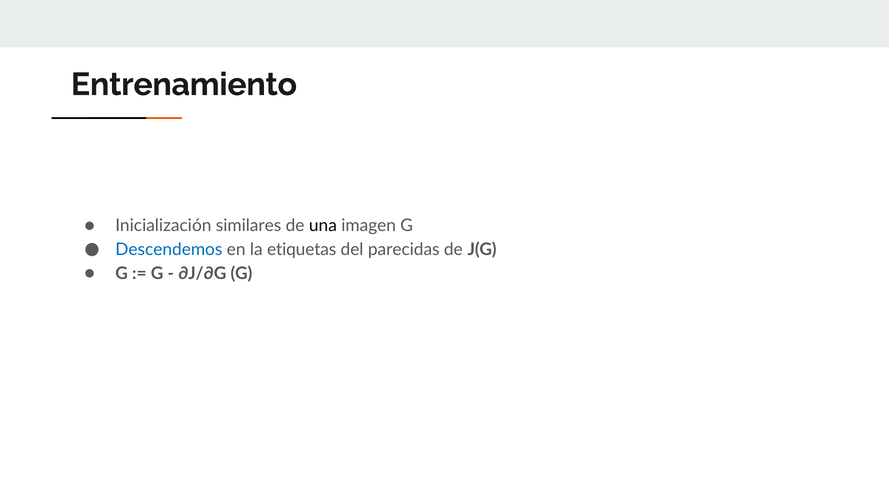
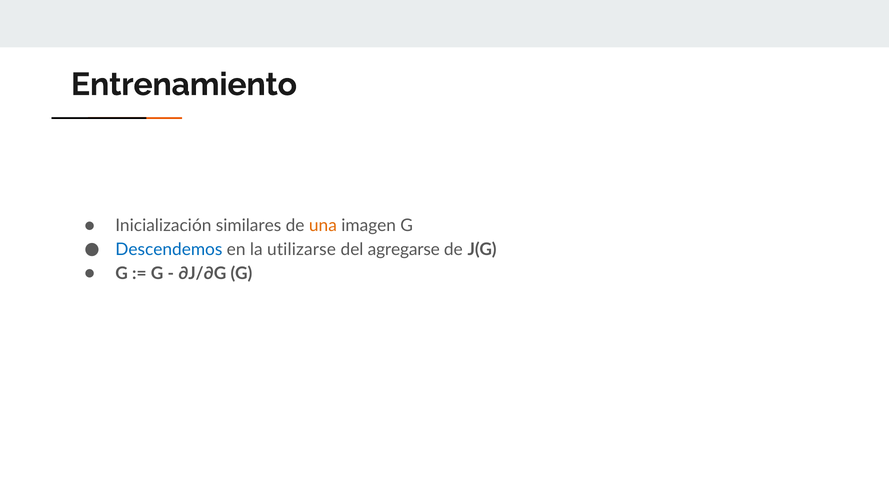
una colour: black -> orange (323, 226)
etiquetas: etiquetas -> utilizarse (302, 250)
parecidas: parecidas -> agregarse (404, 250)
